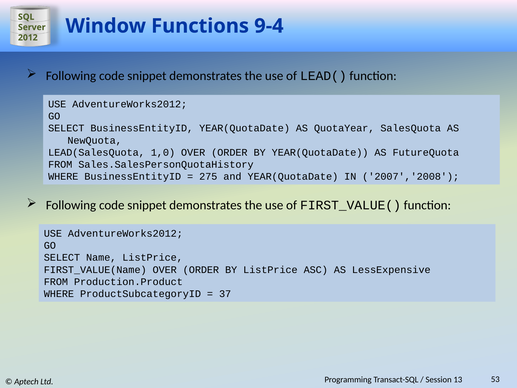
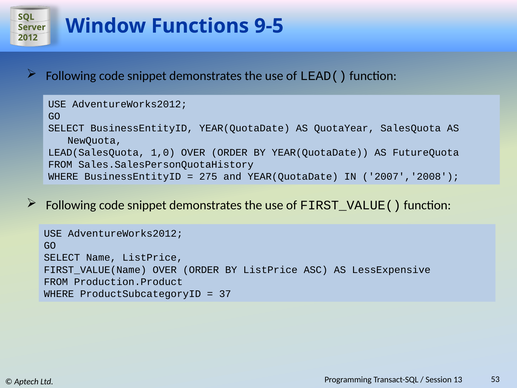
9-4: 9-4 -> 9-5 (269, 26)
